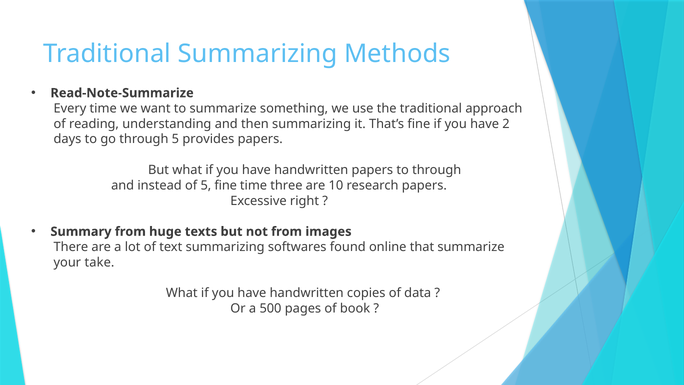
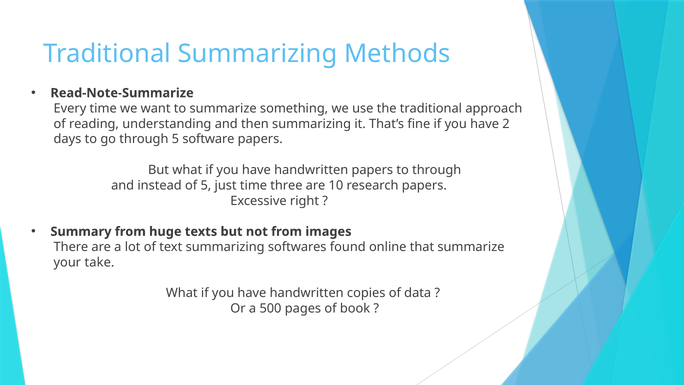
provides: provides -> software (208, 139)
5 fine: fine -> just (226, 185)
